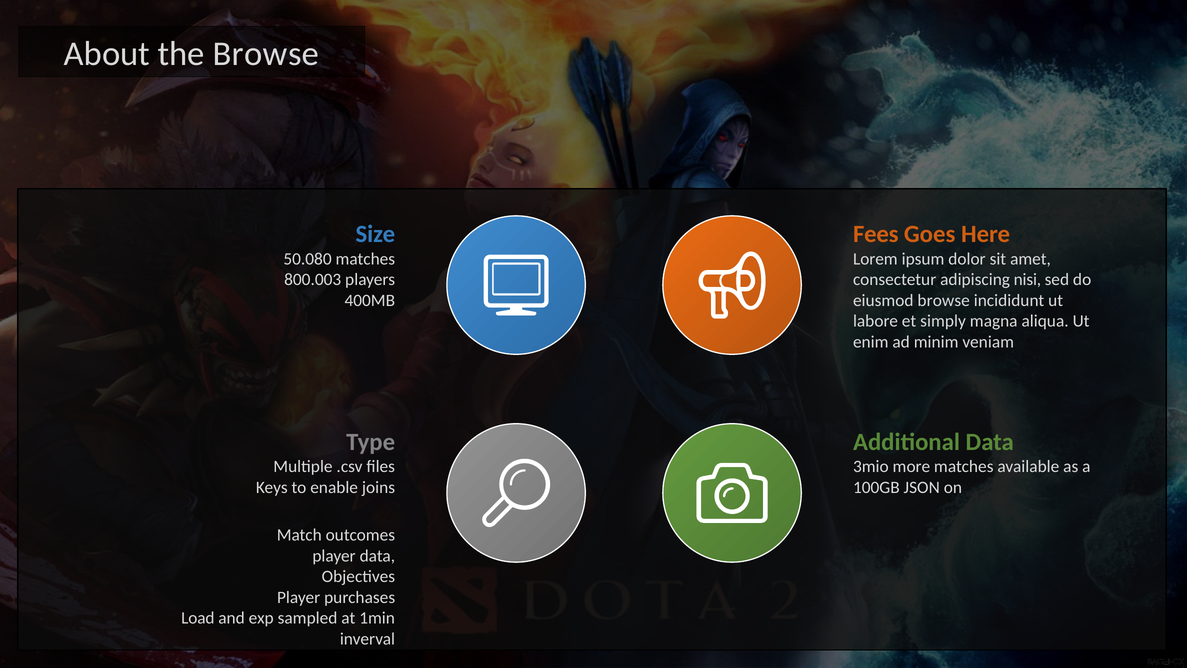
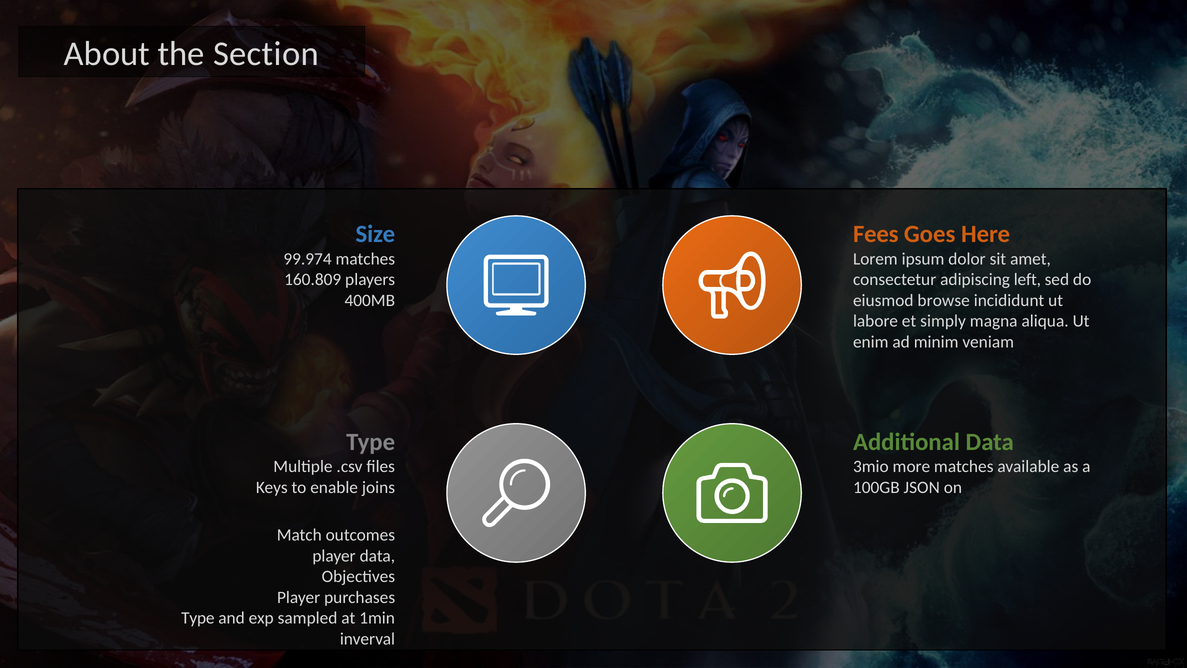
the Browse: Browse -> Section (266, 54)
50.080: 50.080 -> 99.974 (308, 259)
800.003: 800.003 -> 160.809 (313, 280)
nisi: nisi -> left (1027, 280)
Load: Load -> Type (198, 618)
